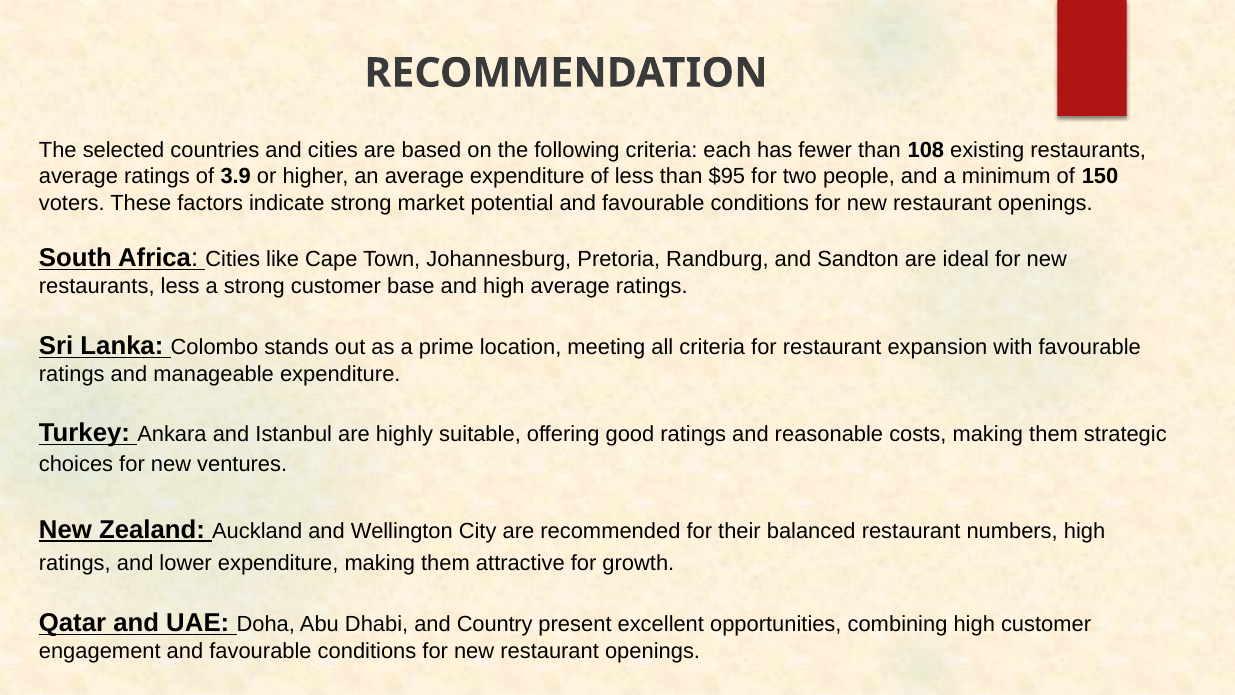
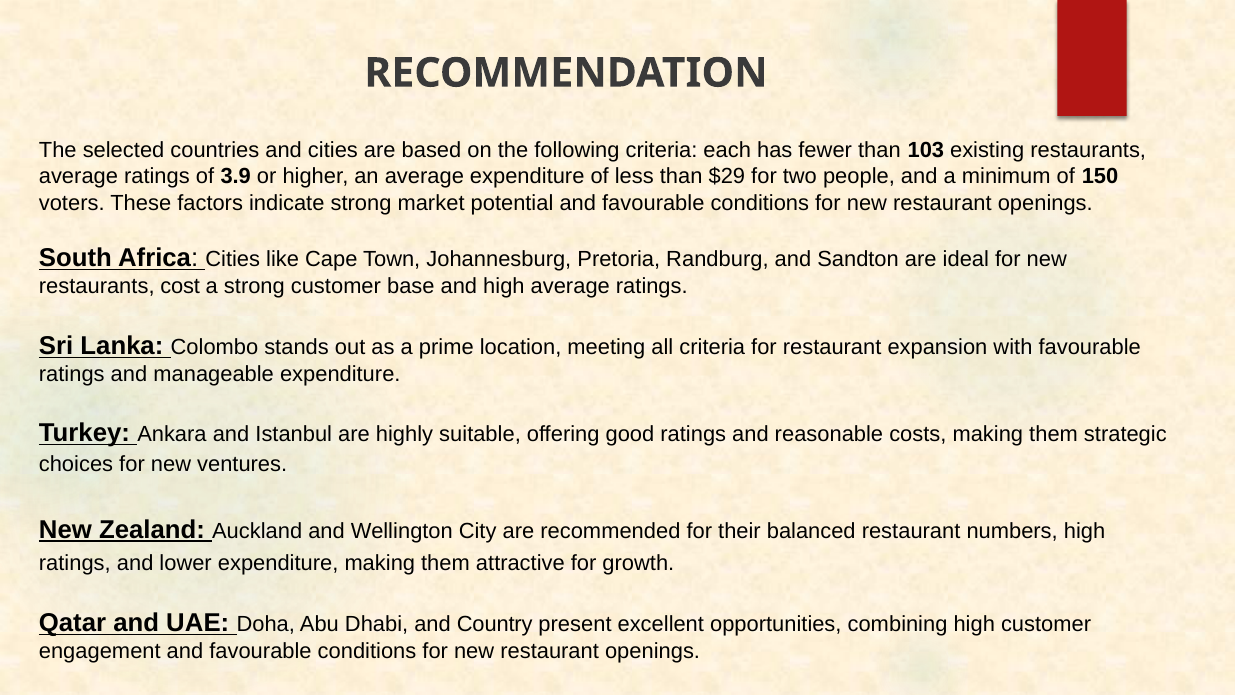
108: 108 -> 103 (926, 150)
$95: $95 -> $29 (727, 176)
restaurants less: less -> cost (180, 286)
